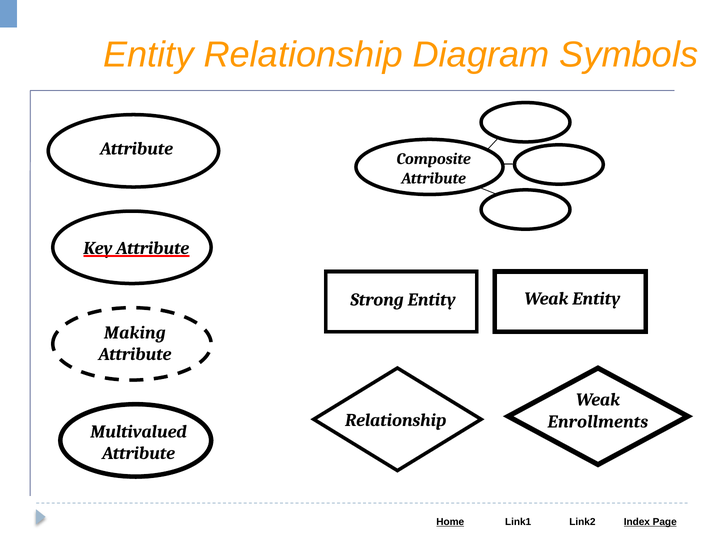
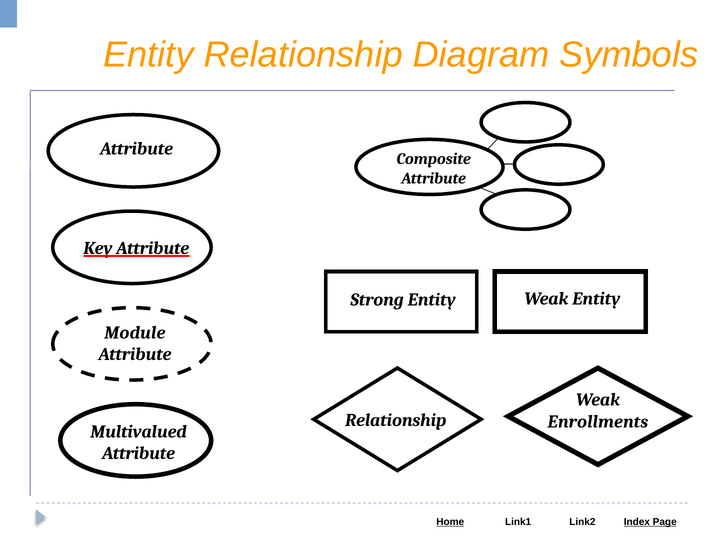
Making: Making -> Module (135, 333)
